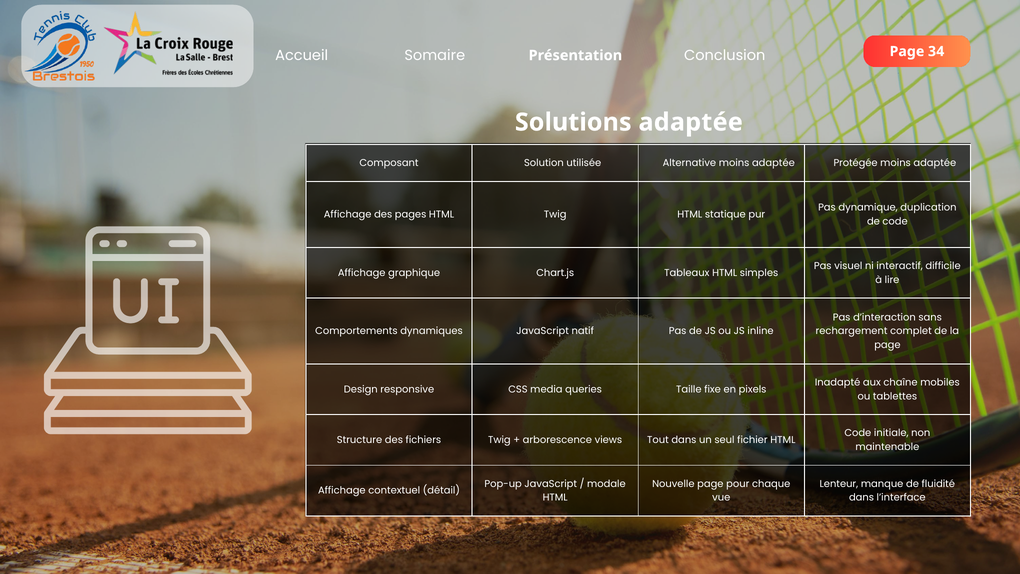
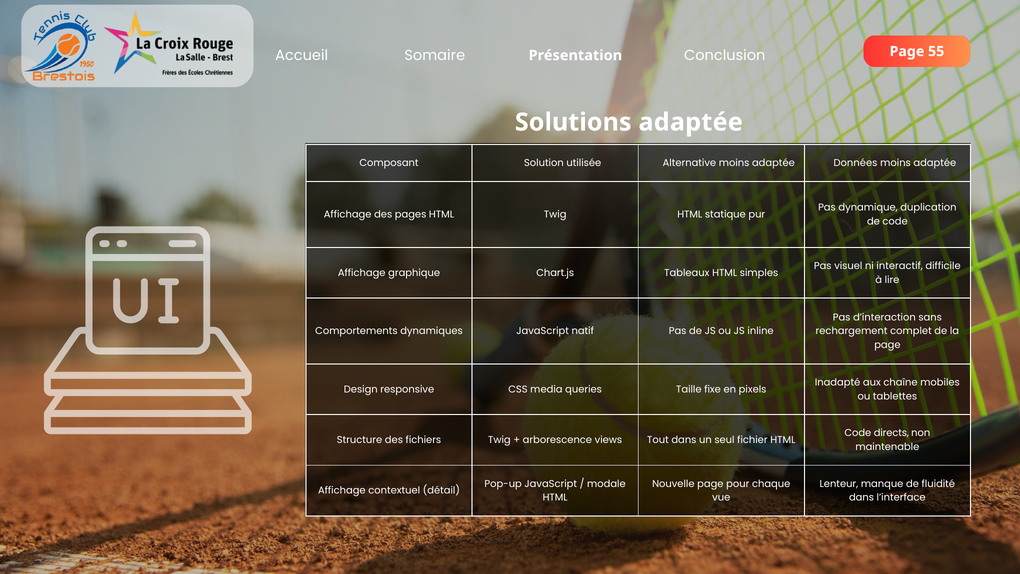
34: 34 -> 55 (936, 51)
Protégée: Protégée -> Données (855, 163)
initiale: initiale -> directs (891, 433)
